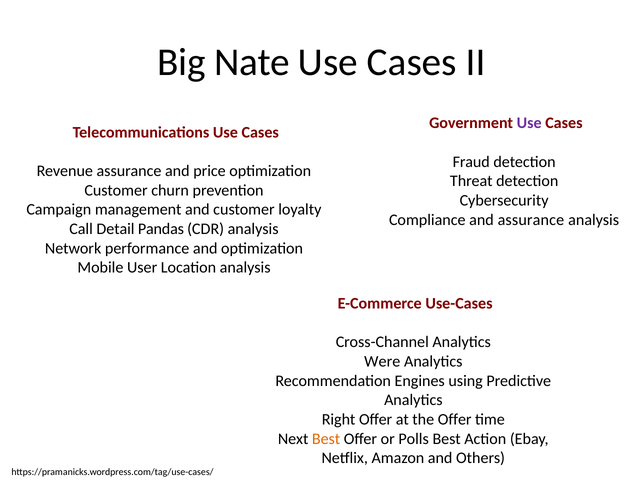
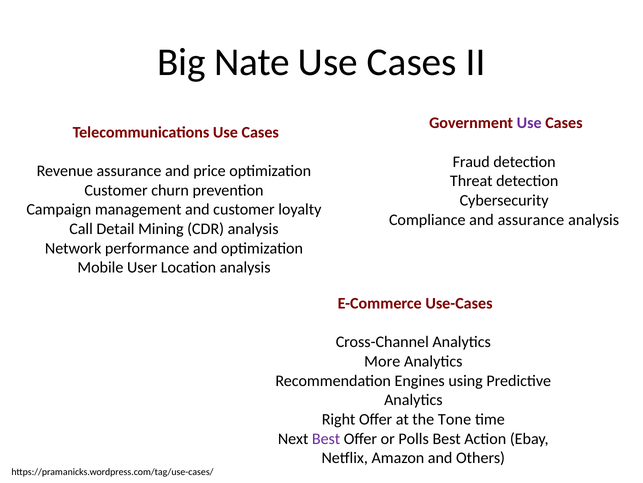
Pandas: Pandas -> Mining (161, 229)
Were: Were -> More (382, 361)
the Offer: Offer -> Tone (455, 419)
Best colour: orange -> purple (326, 438)
